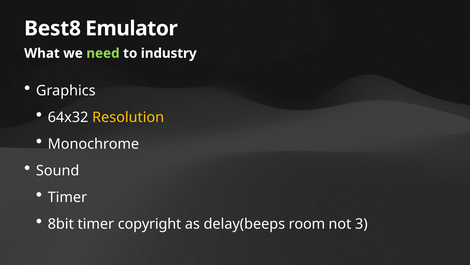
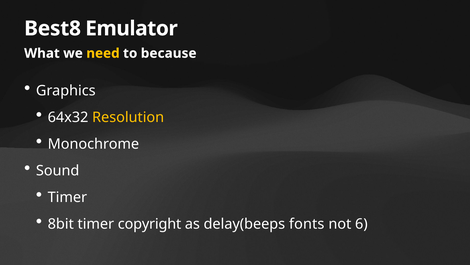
need colour: light green -> yellow (103, 53)
industry: industry -> because (169, 53)
room: room -> fonts (307, 224)
3: 3 -> 6 (361, 224)
